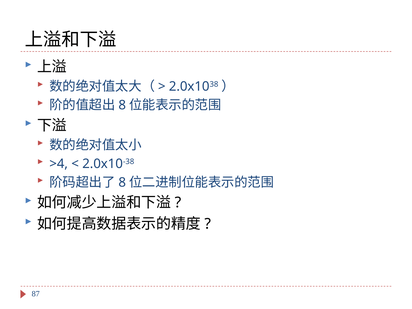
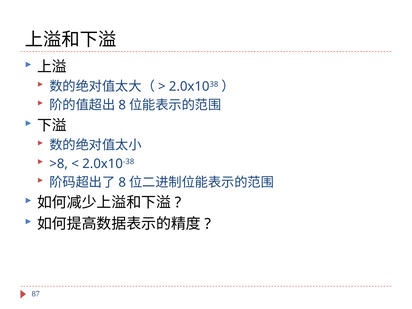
>4: >4 -> >8 (59, 164)
